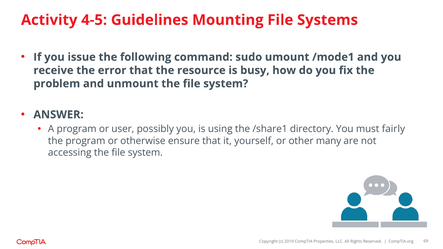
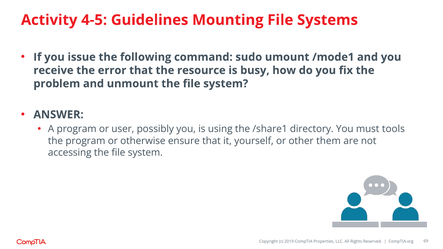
fairly: fairly -> tools (393, 129)
many: many -> them (328, 141)
